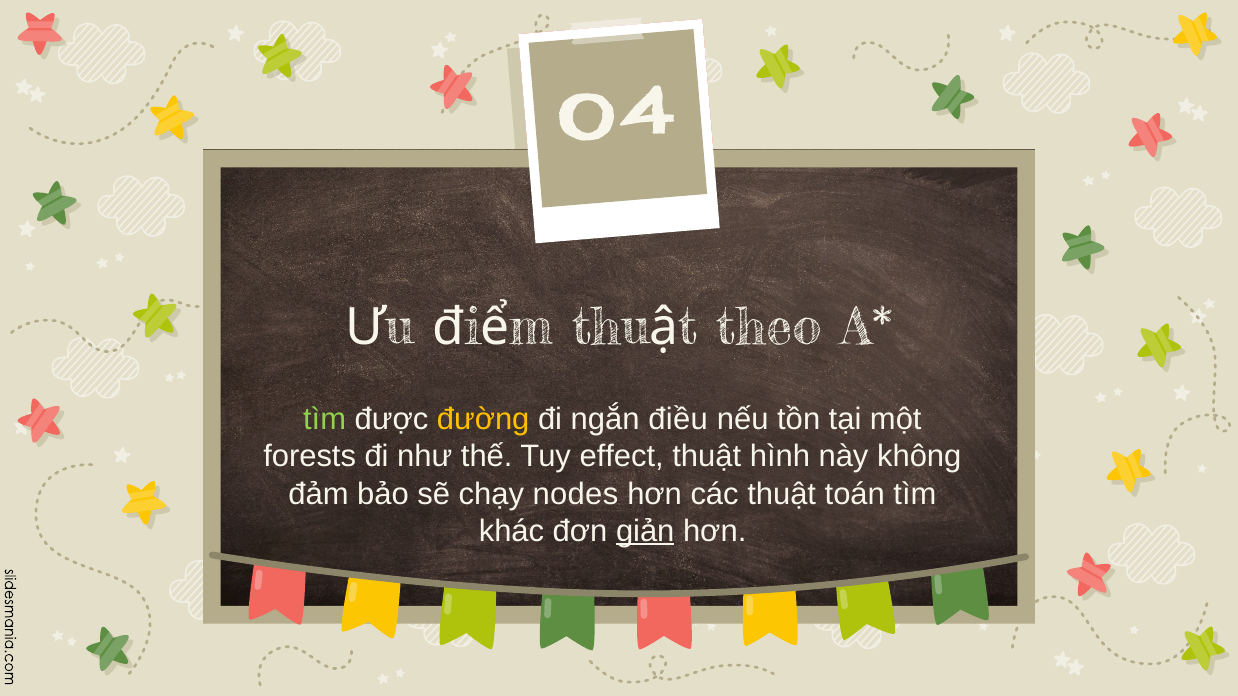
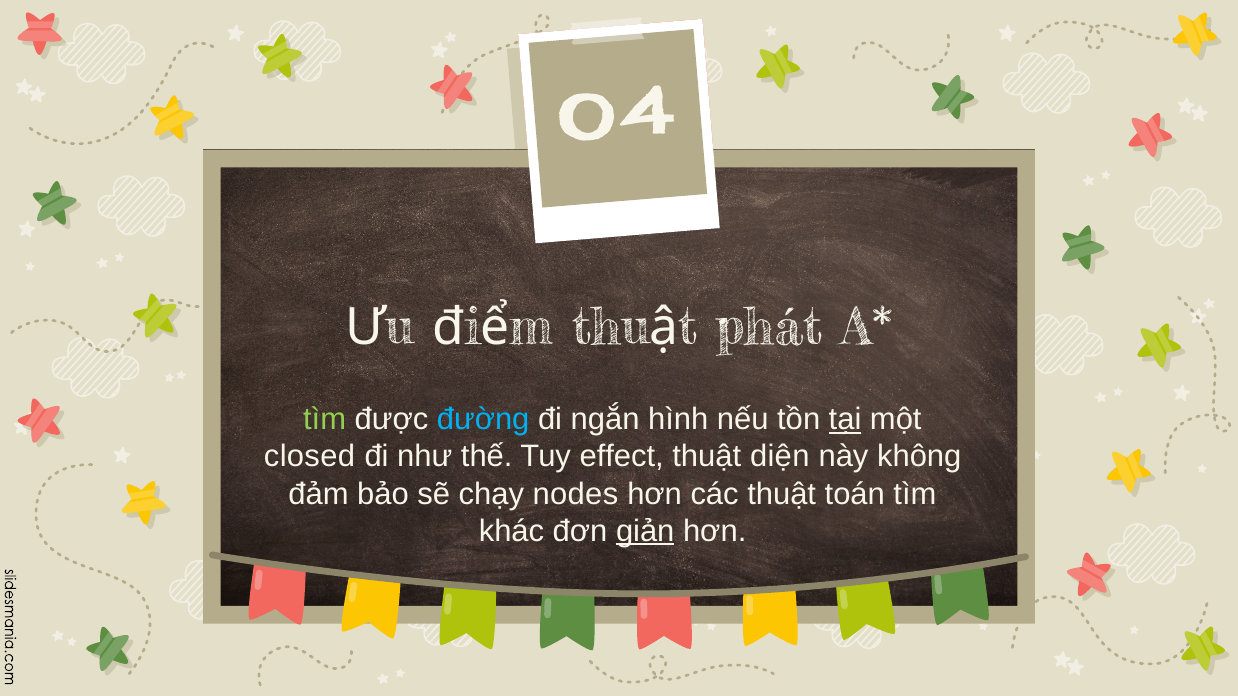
theo: theo -> phát (769, 327)
đường colour: yellow -> light blue (483, 420)
điều: điều -> hình (678, 420)
tại underline: none -> present (845, 420)
forests: forests -> closed (310, 457)
hình: hình -> diện (780, 457)
